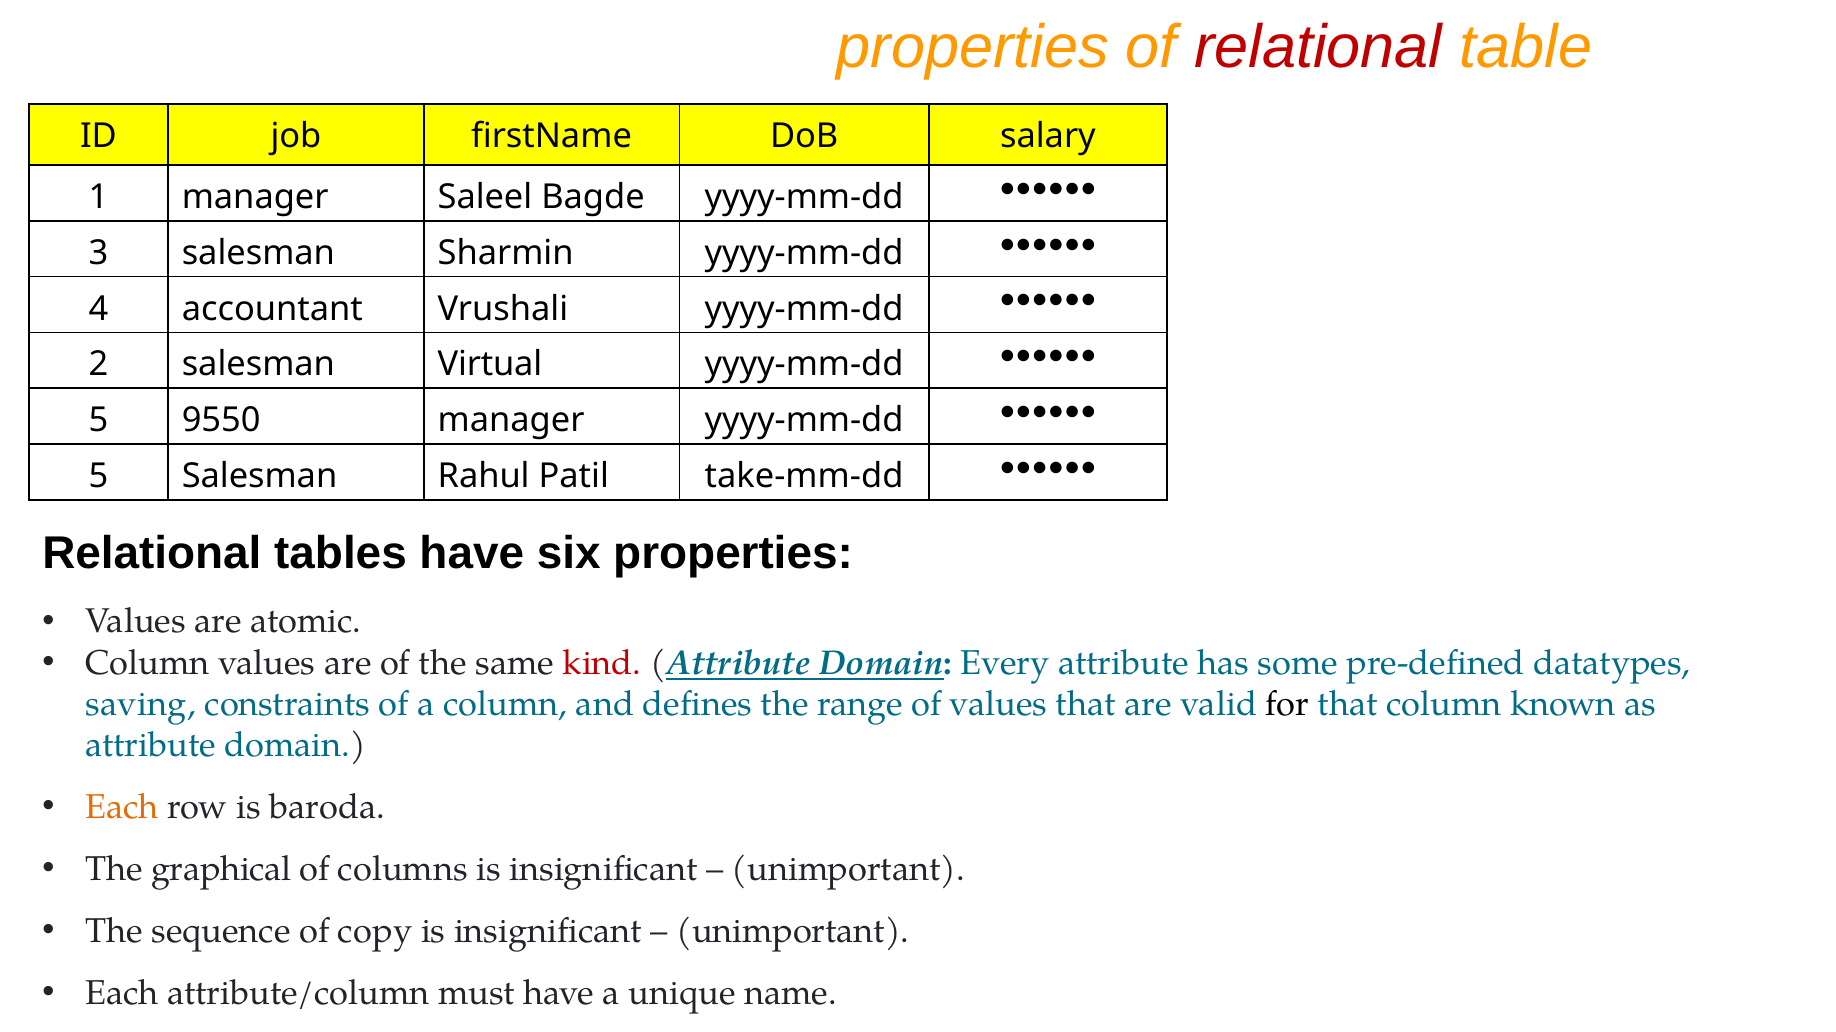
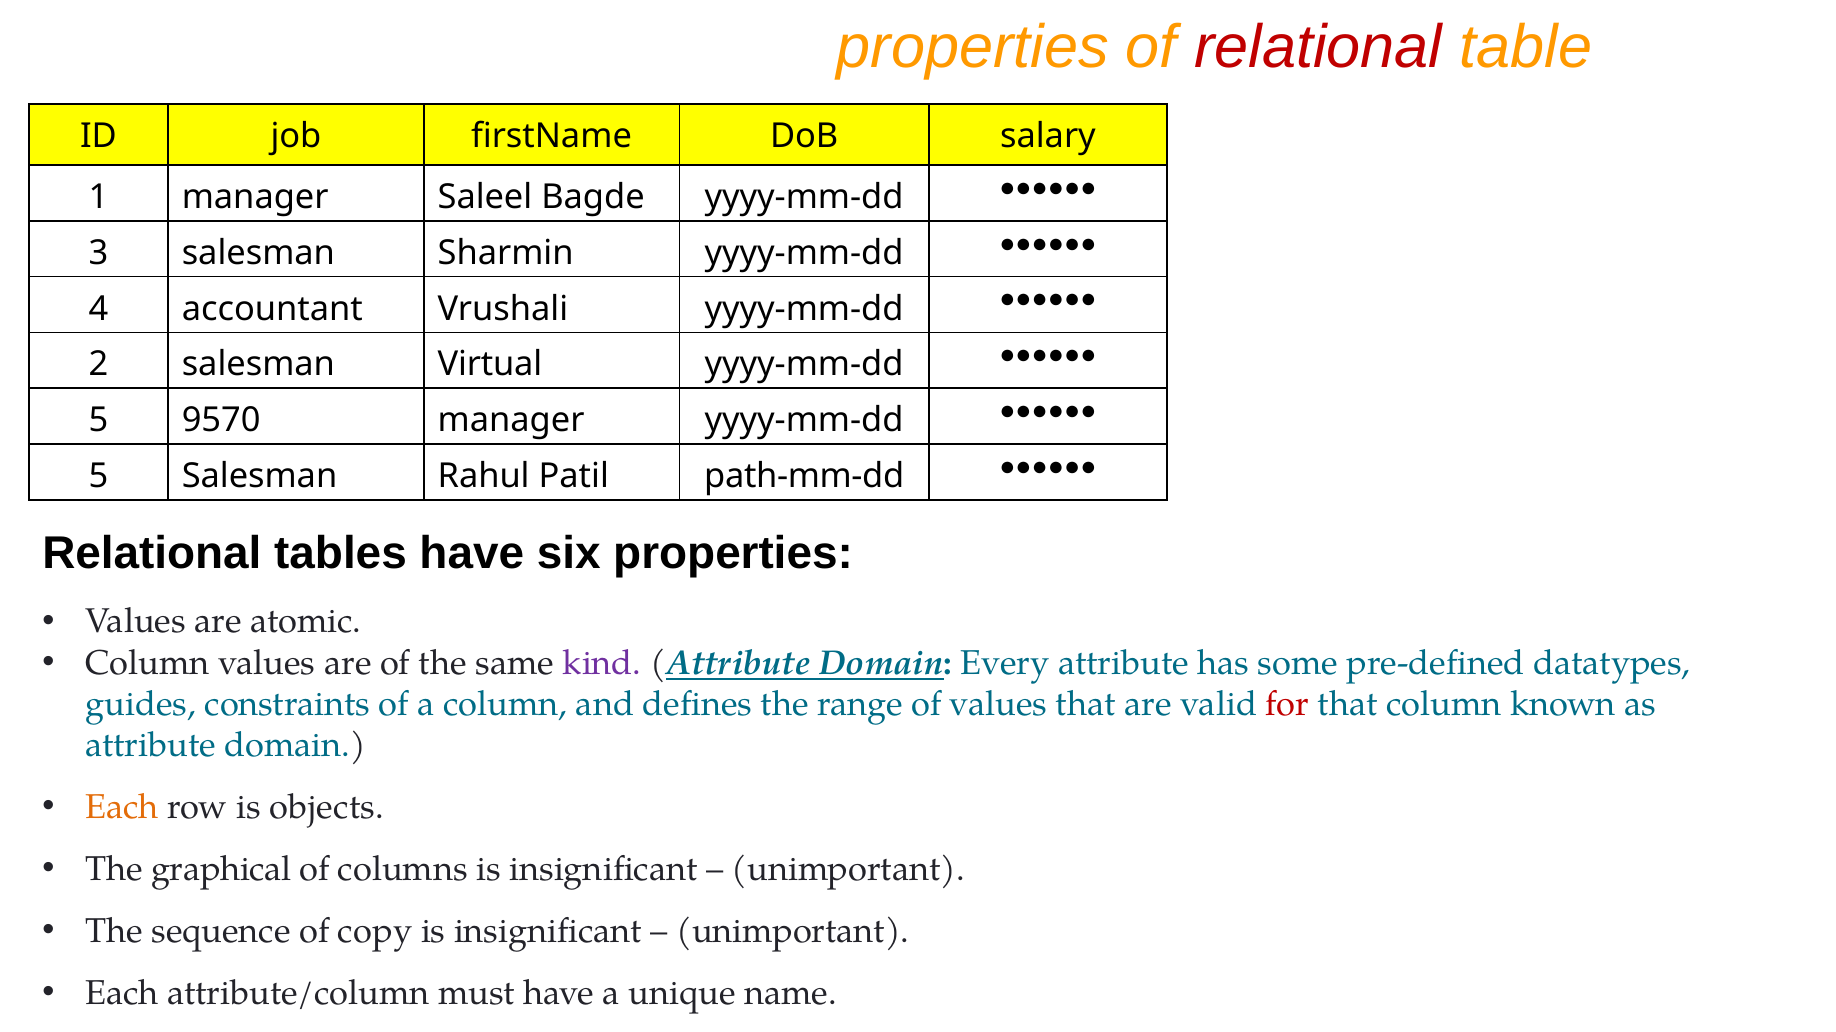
9550: 9550 -> 9570 (221, 421)
take-mm-dd: take-mm-dd -> path-mm-dd (804, 477)
kind colour: red -> purple (602, 663)
saving: saving -> guides (141, 705)
for colour: black -> red (1287, 705)
baroda: baroda -> objects (327, 808)
